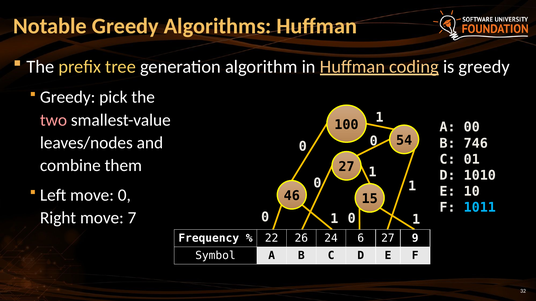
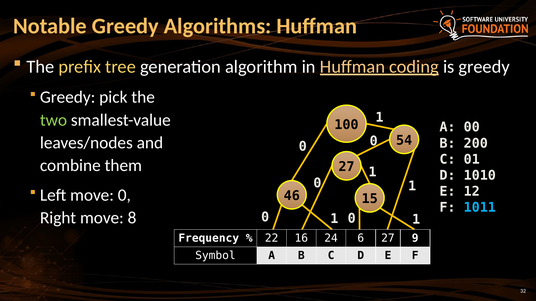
two colour: pink -> light green (54, 120)
746: 746 -> 200 (476, 144)
10: 10 -> 12 (472, 192)
7: 7 -> 8 (132, 218)
26: 26 -> 16 (301, 239)
